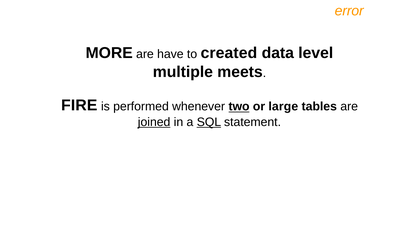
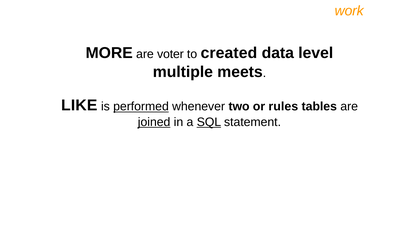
error: error -> work (349, 11)
have: have -> voter (170, 54)
FIRE: FIRE -> LIKE (79, 105)
performed underline: none -> present (141, 106)
two underline: present -> none (239, 106)
large: large -> rules (283, 106)
